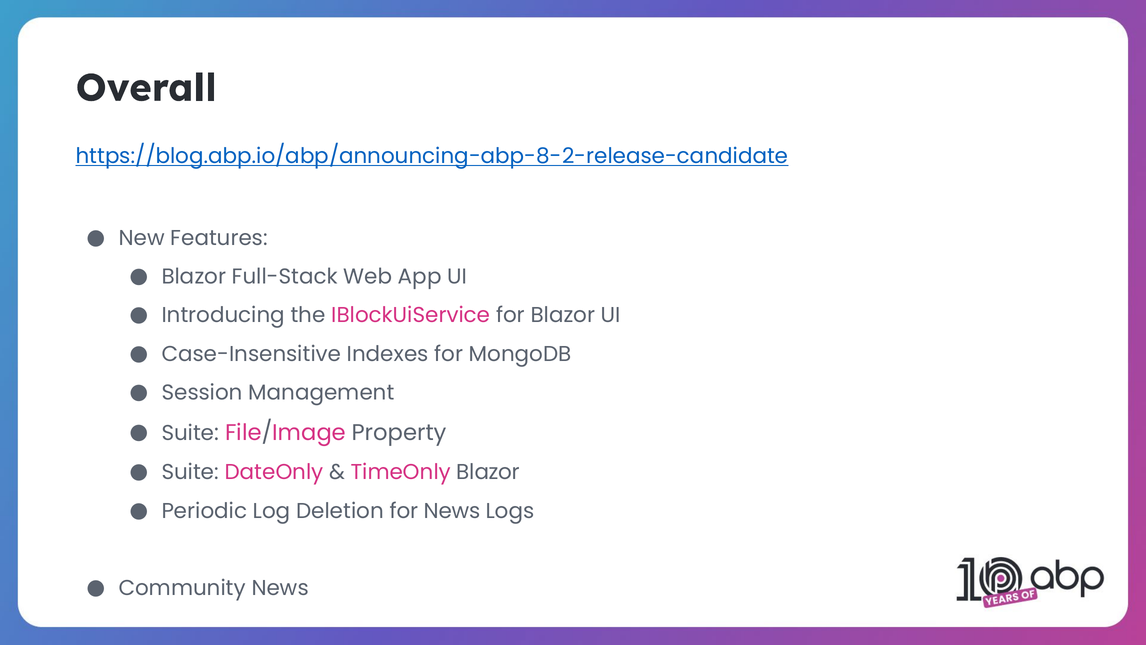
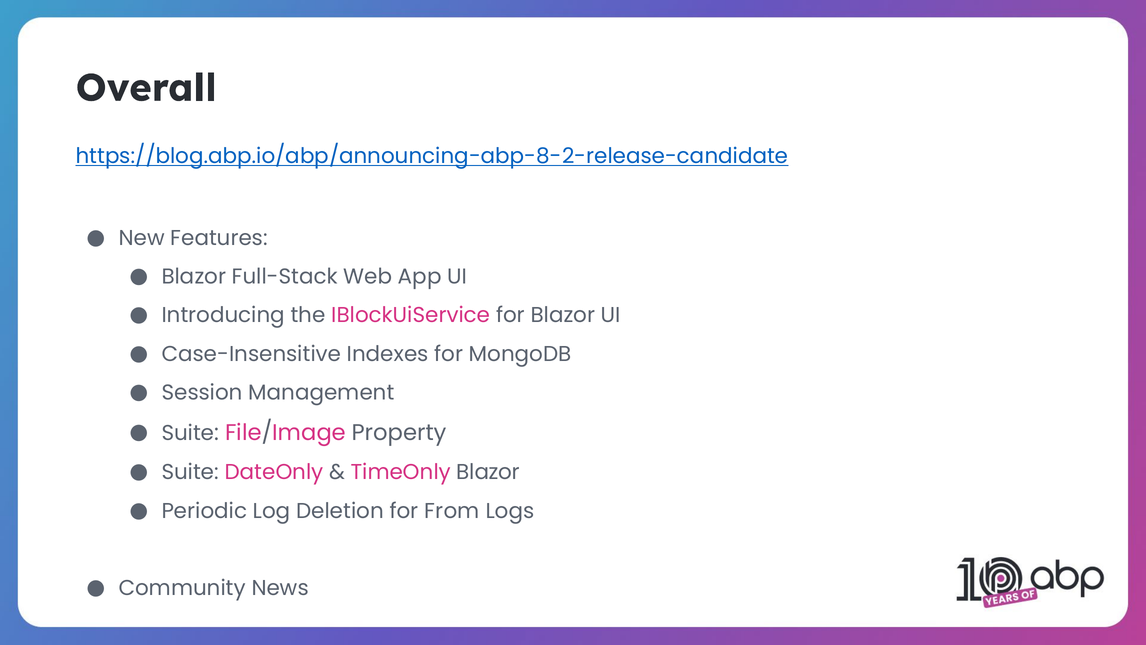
for News: News -> From (452, 511)
